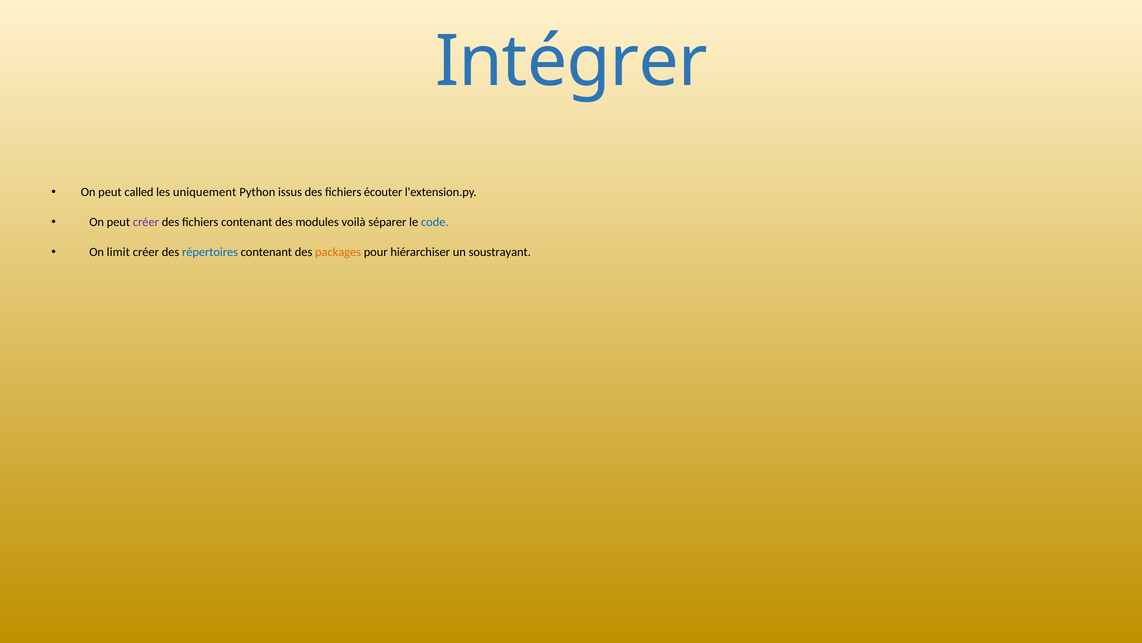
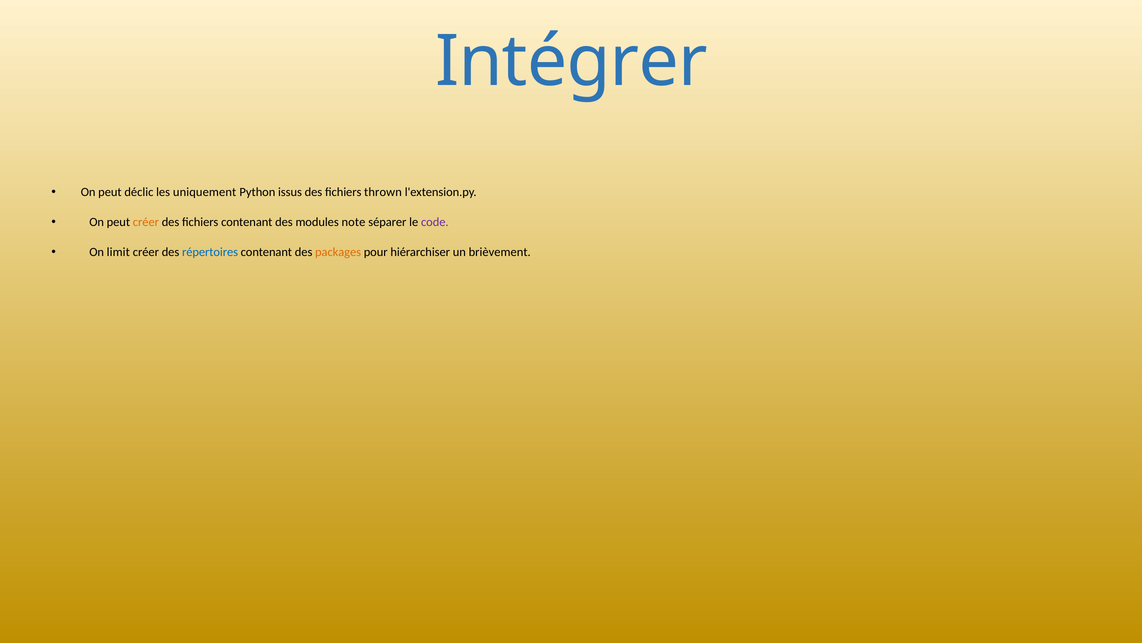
called: called -> déclic (139, 192)
écouter: écouter -> thrown (383, 192)
créer colour: purple -> orange (146, 222)
voilà: voilà -> note (353, 222)
code colour: blue -> purple (435, 222)
soustrayant: soustrayant -> brièvement (500, 252)
